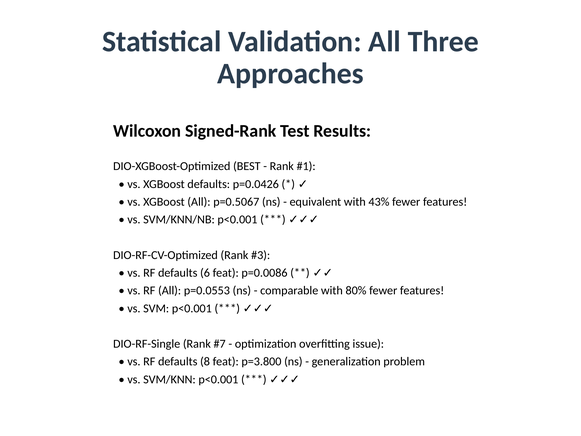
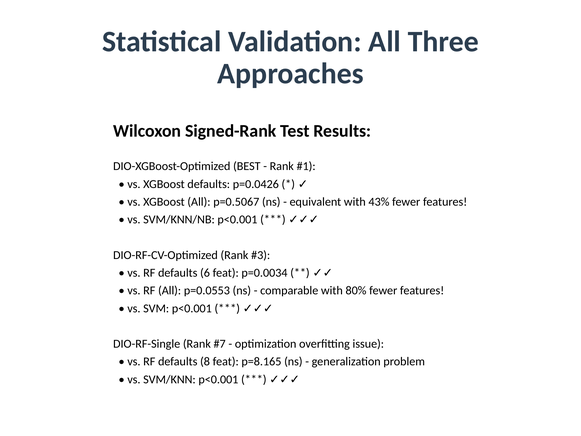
p=0.0086: p=0.0086 -> p=0.0034 (264, 273)
p=3.800: p=3.800 -> p=8.165 (261, 361)
